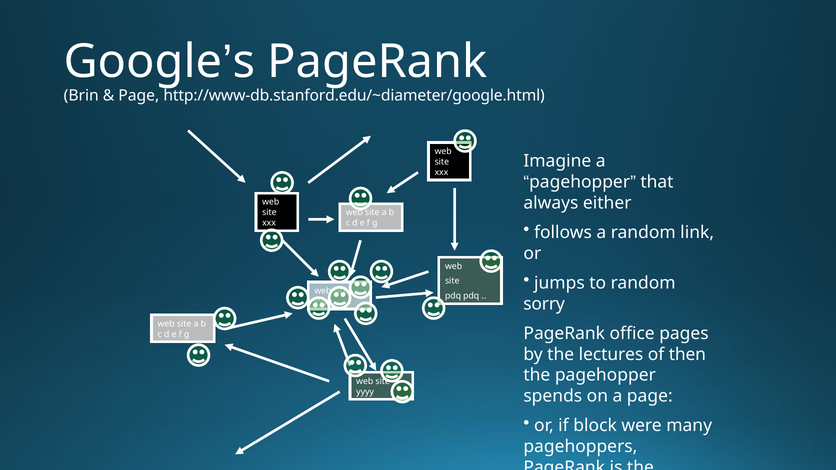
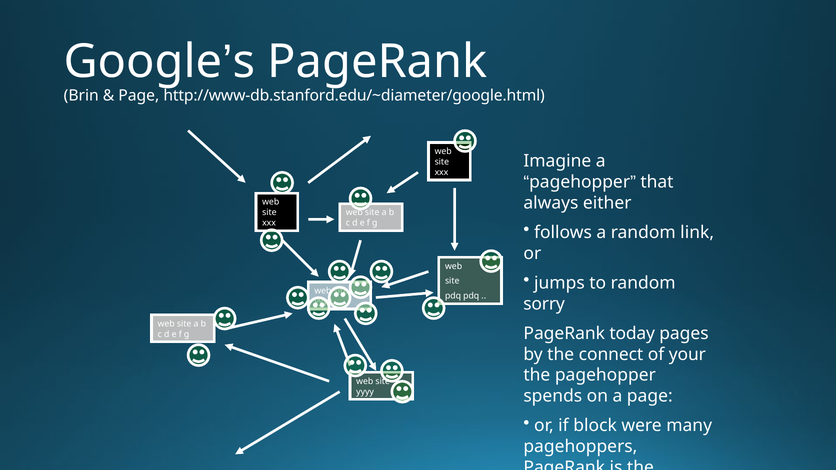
office: office -> today (632, 334)
lectures: lectures -> connect (611, 354)
then: then -> your (687, 354)
